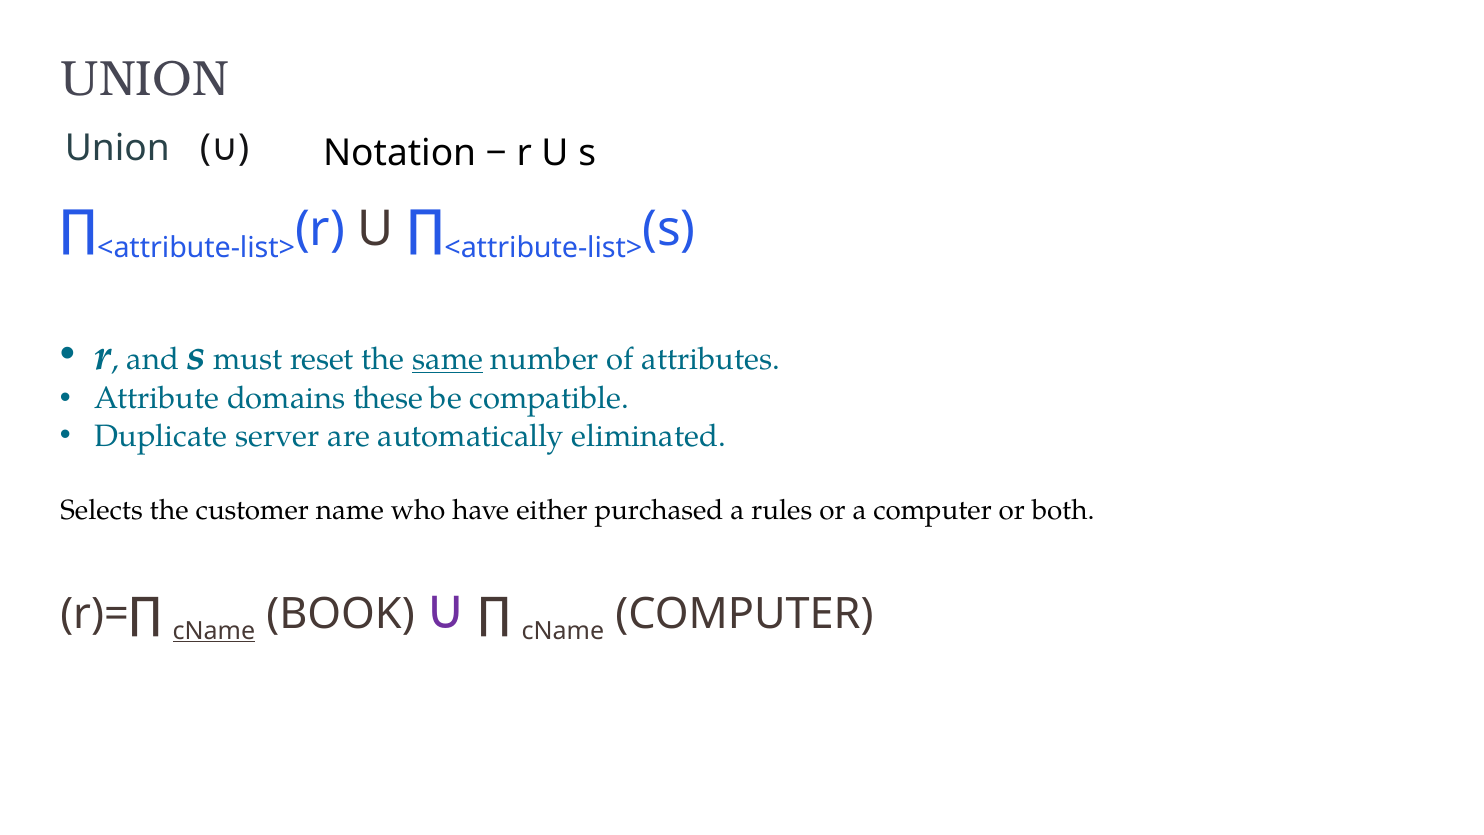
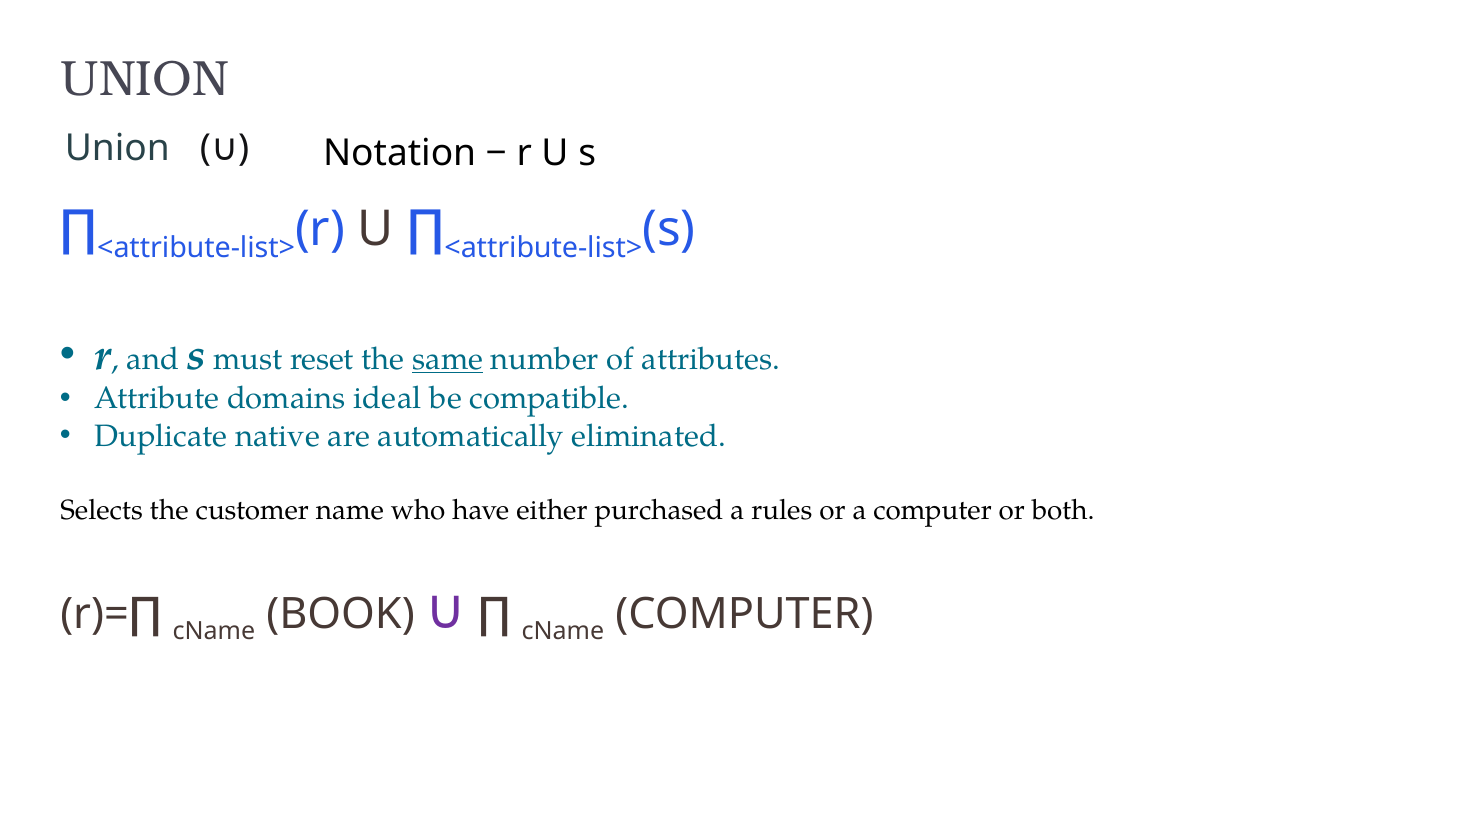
these: these -> ideal (388, 399)
server: server -> native (278, 436)
cName underline: present -> none (214, 631)
